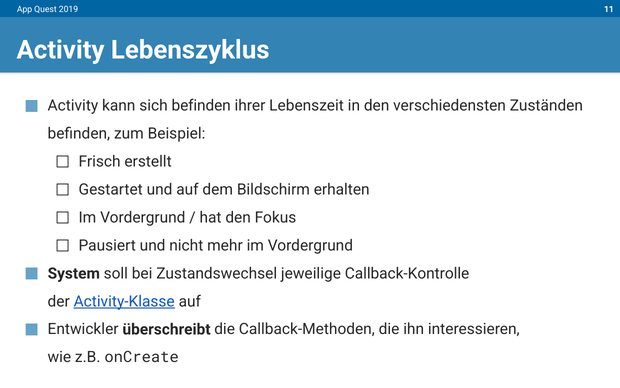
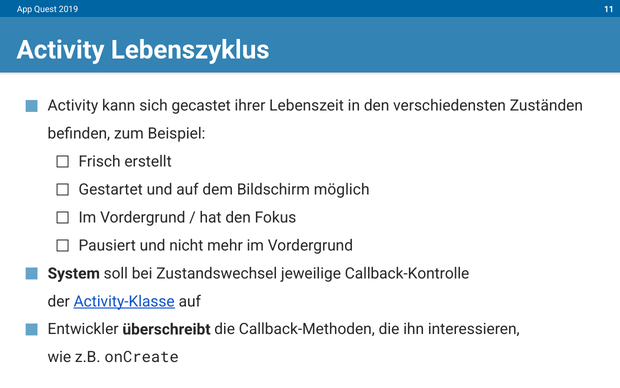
sich befinden: befinden -> gecastet (201, 106)
erhalten: erhalten -> möglich (342, 189)
